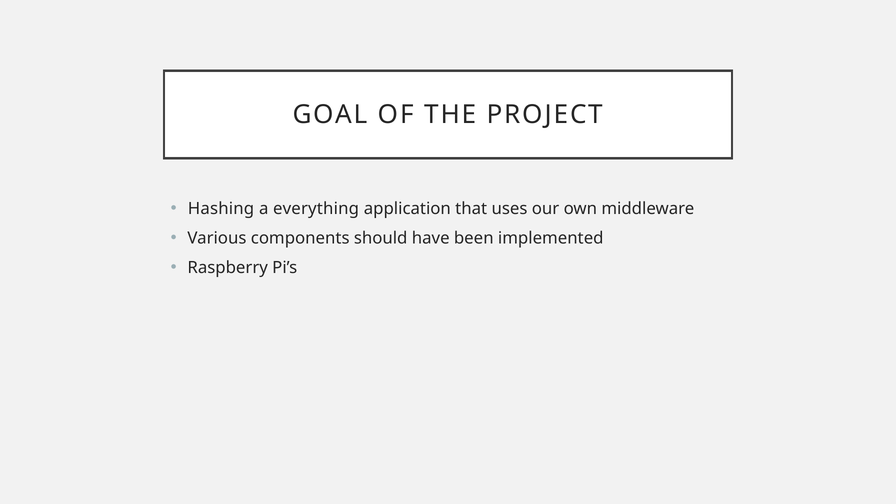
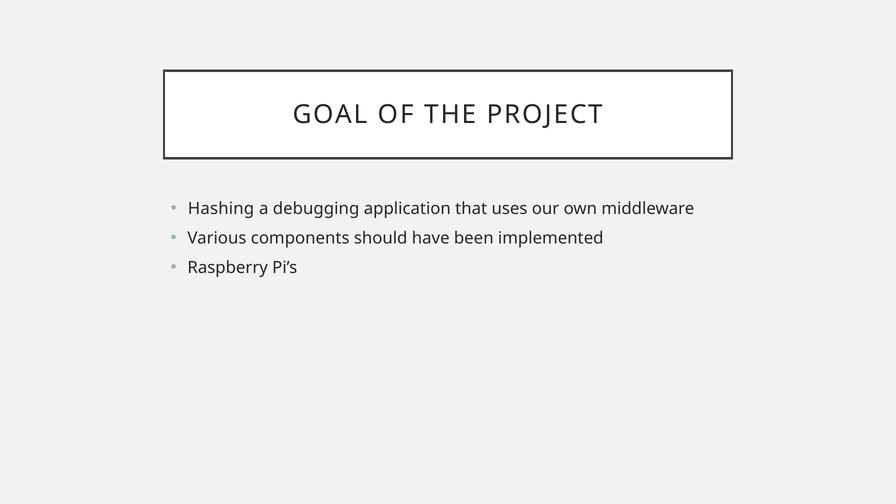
everything: everything -> debugging (316, 208)
